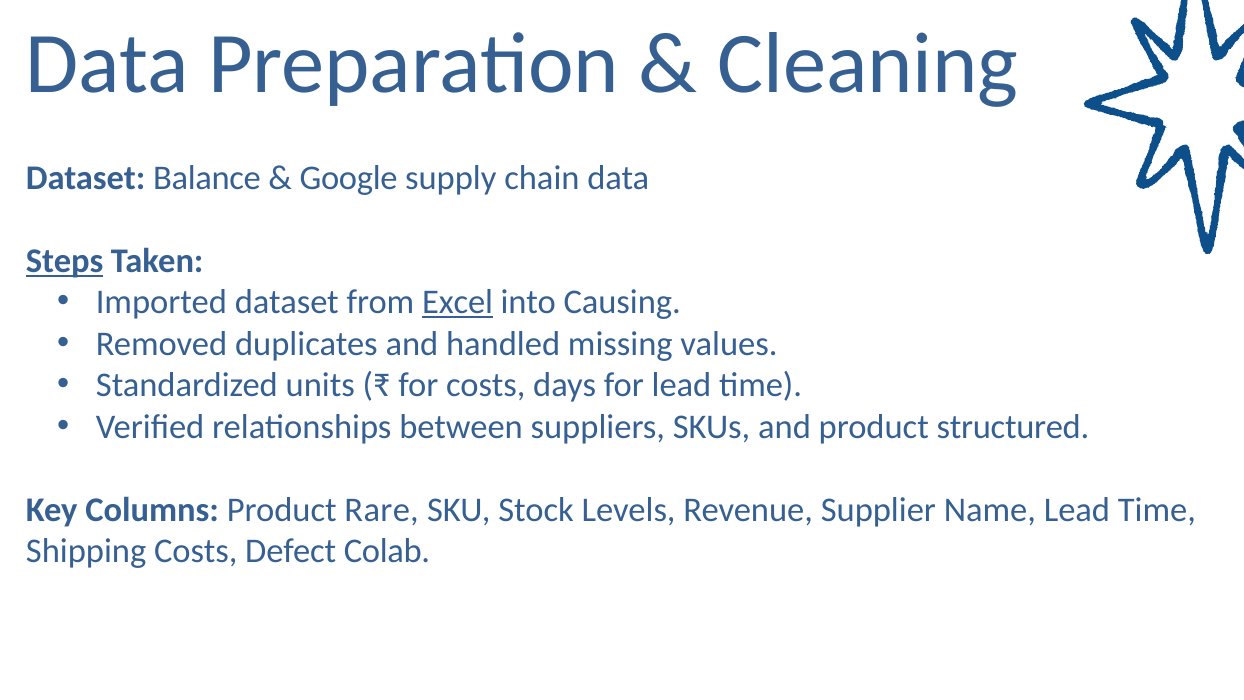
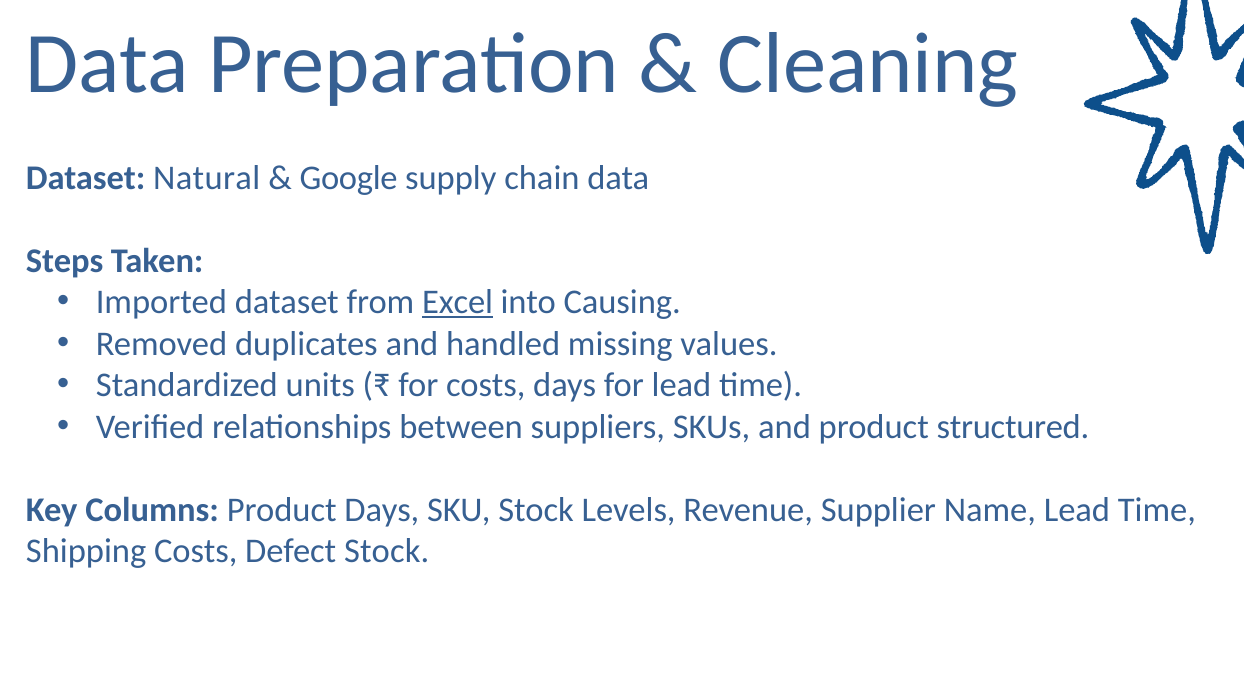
Balance: Balance -> Natural (207, 178)
Steps underline: present -> none (65, 261)
Product Rare: Rare -> Days (382, 509)
Defect Colab: Colab -> Stock (387, 551)
